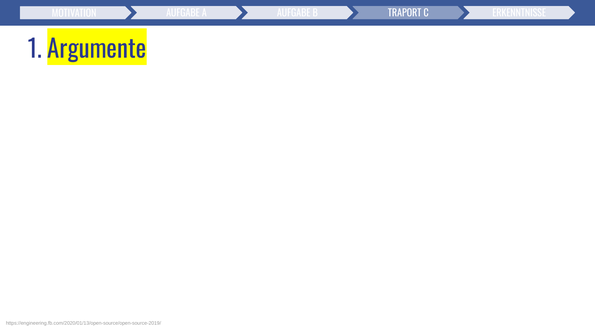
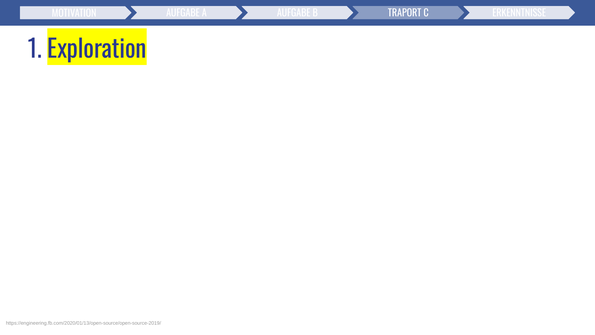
Argumente: Argumente -> Exploration (97, 50)
